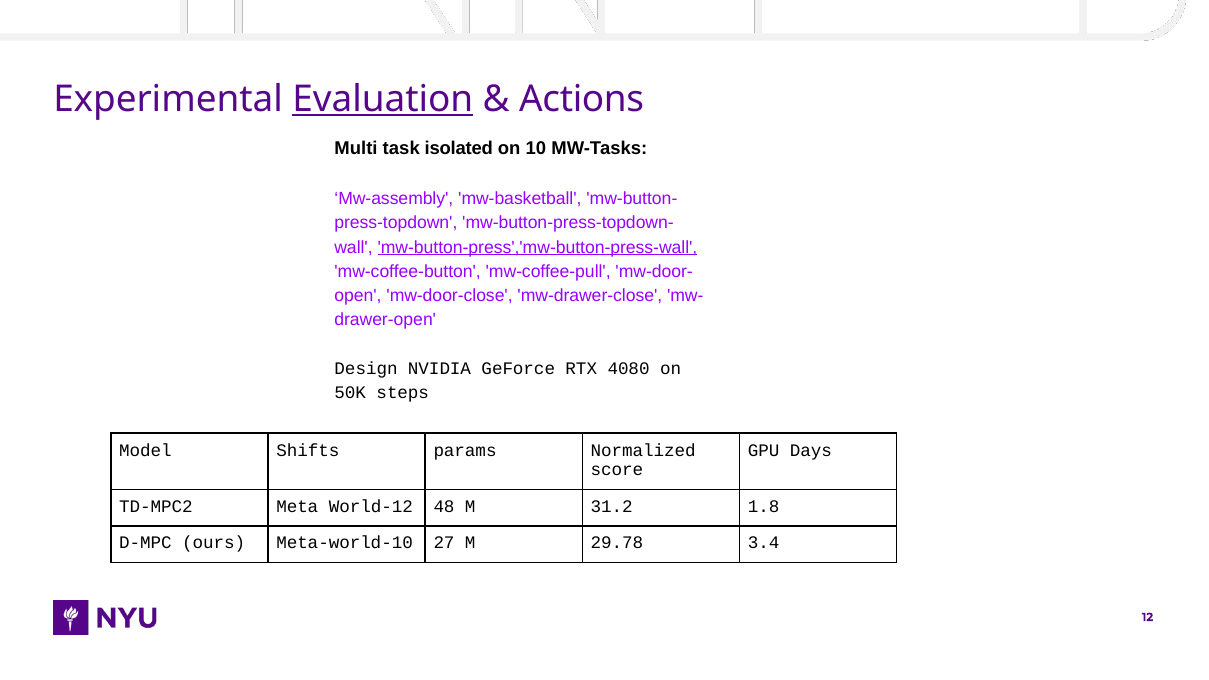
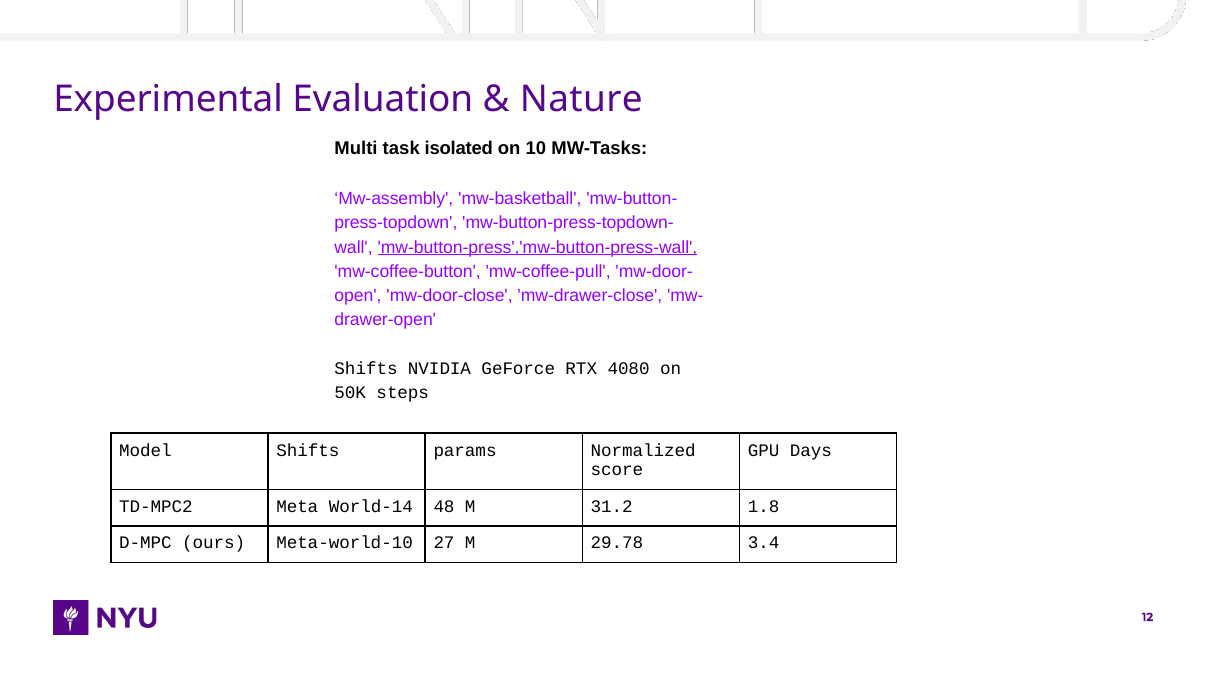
Evaluation underline: present -> none (383, 99)
Actions: Actions -> Nature (581, 99)
Design: Design -> Shifts (366, 369)
World-12: World-12 -> World-14 (371, 507)
